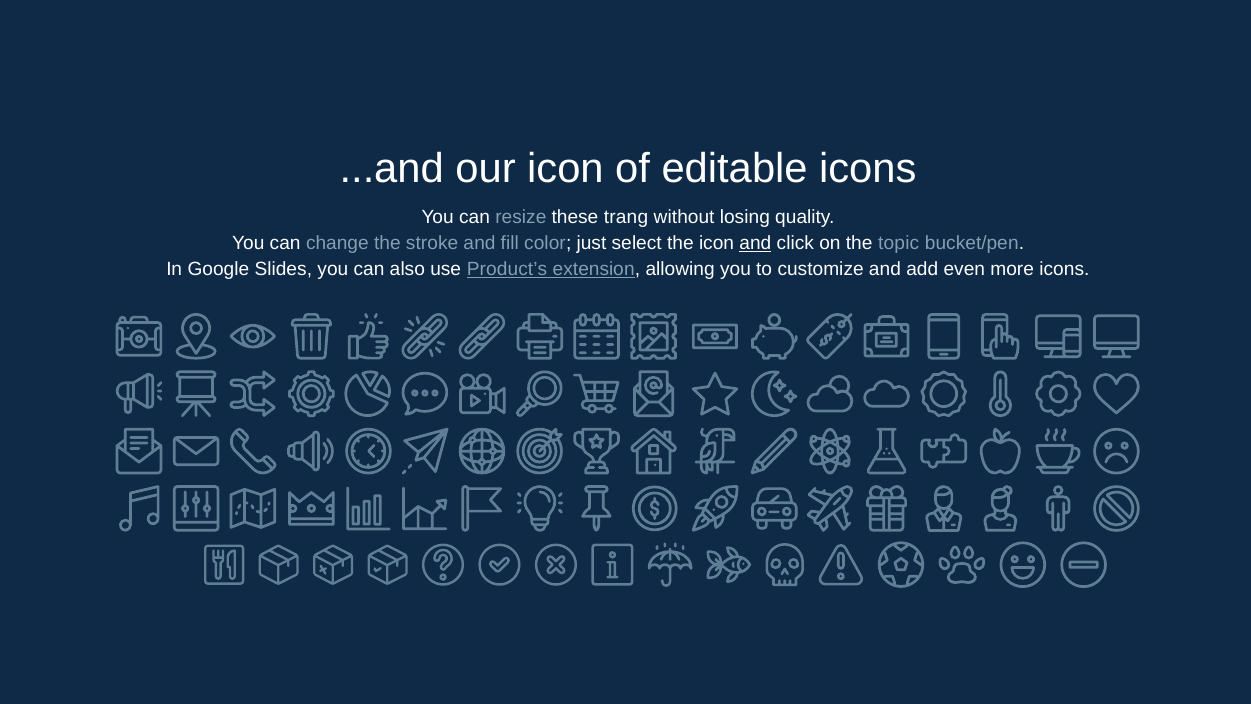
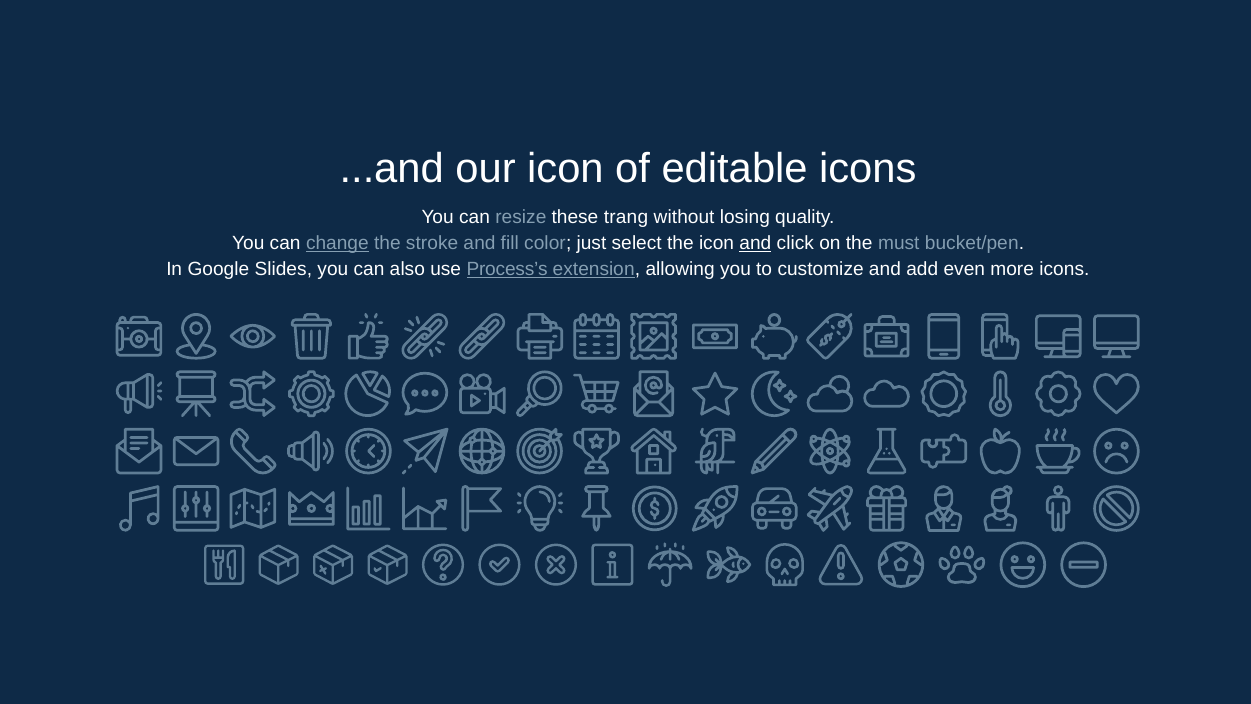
change underline: none -> present (337, 243)
topic: topic -> must (899, 243)
Product’s: Product’s -> Process’s (507, 269)
